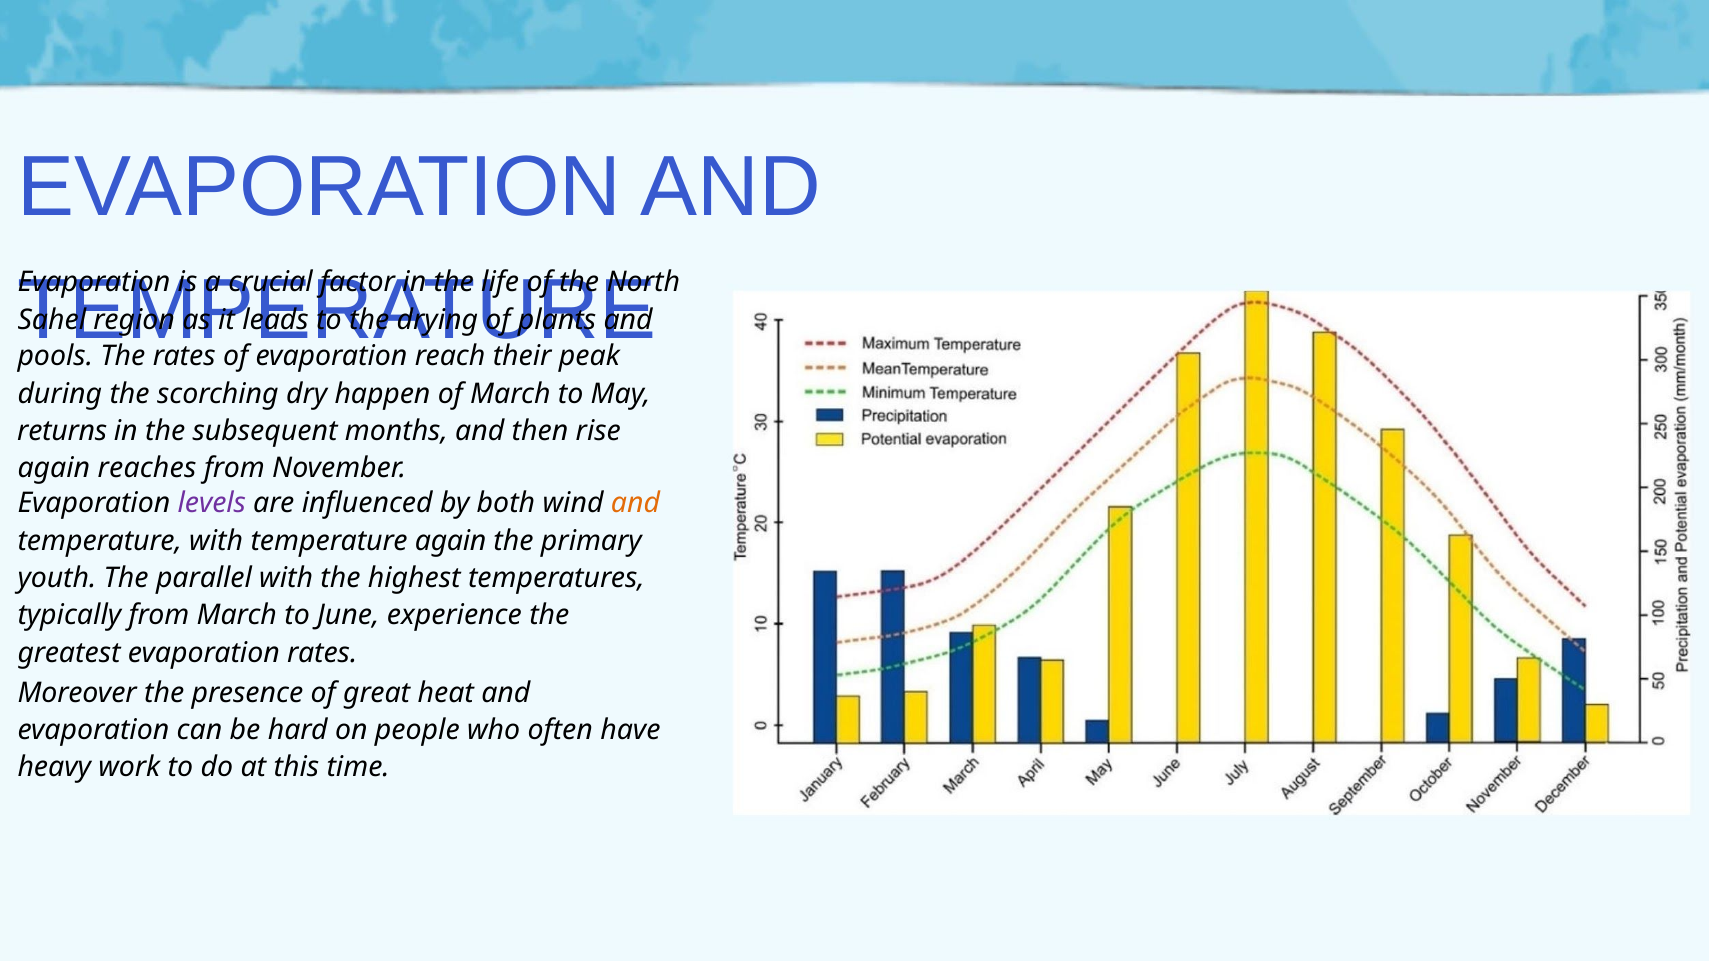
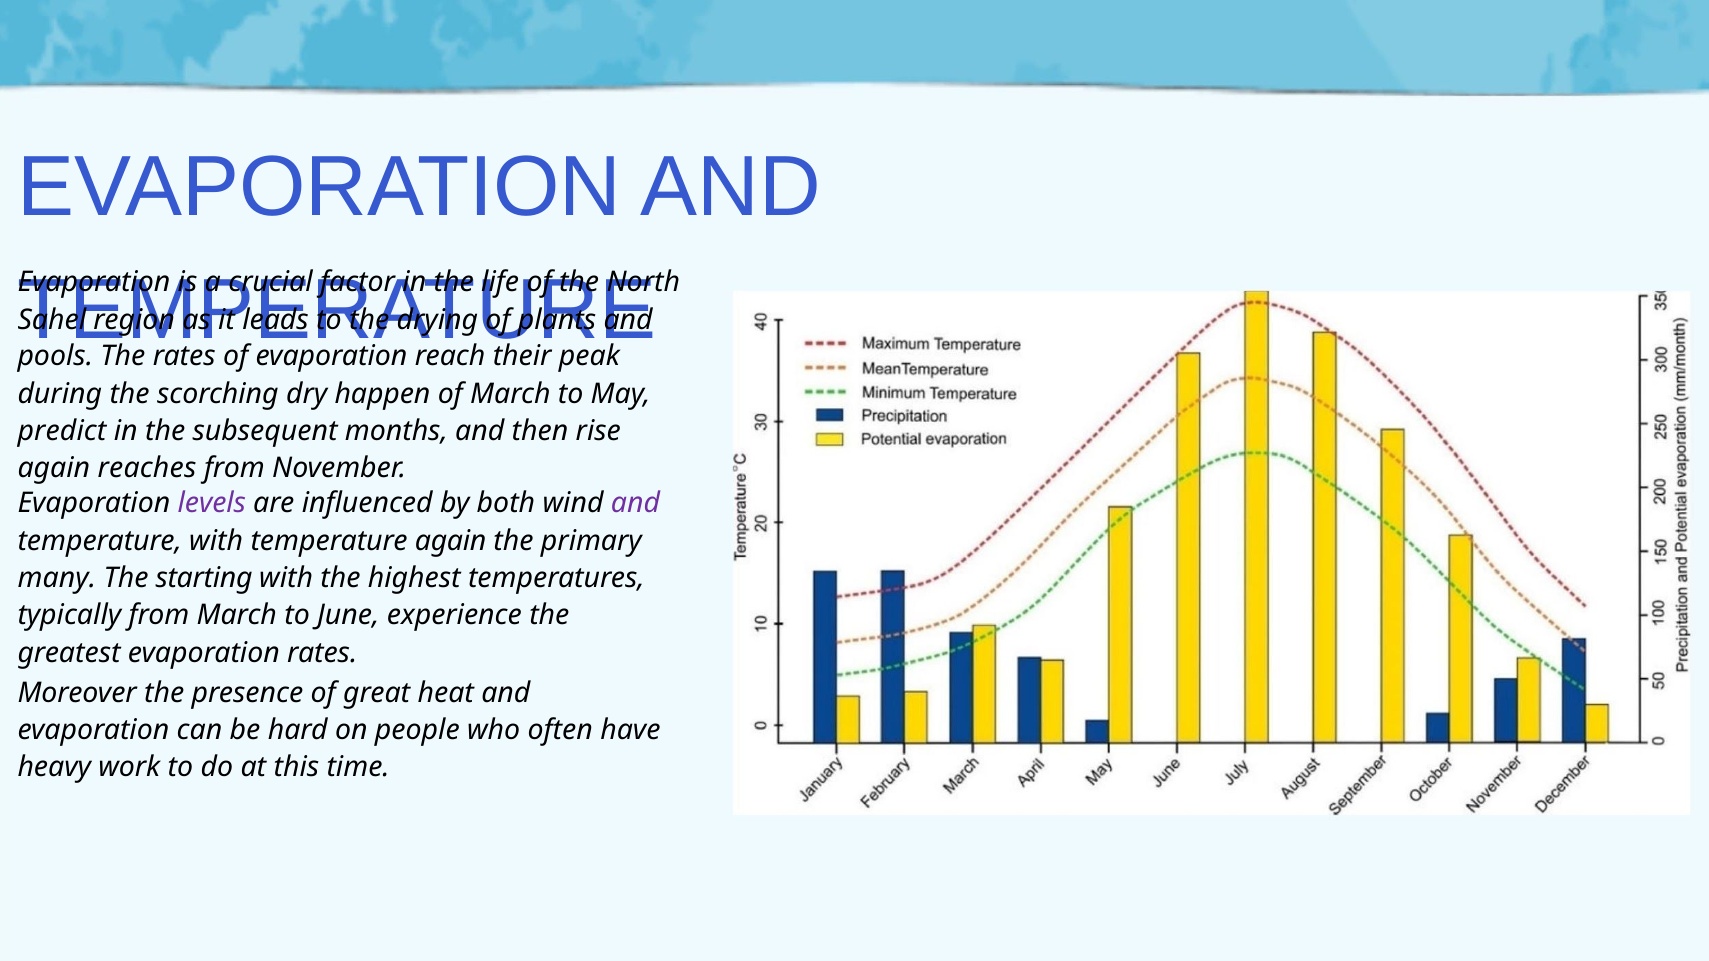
returns: returns -> predict (62, 432)
and colour: orange -> purple (636, 504)
youth: youth -> many (57, 578)
parallel: parallel -> starting (204, 578)
